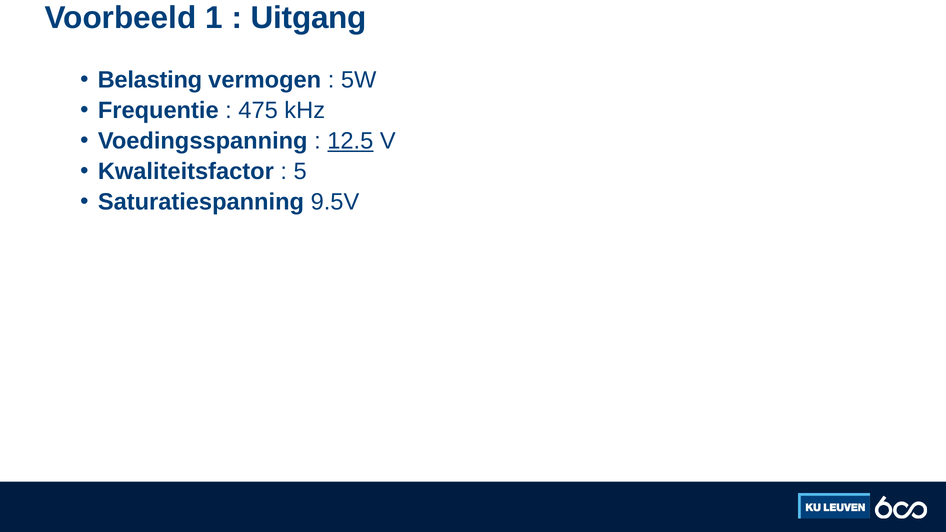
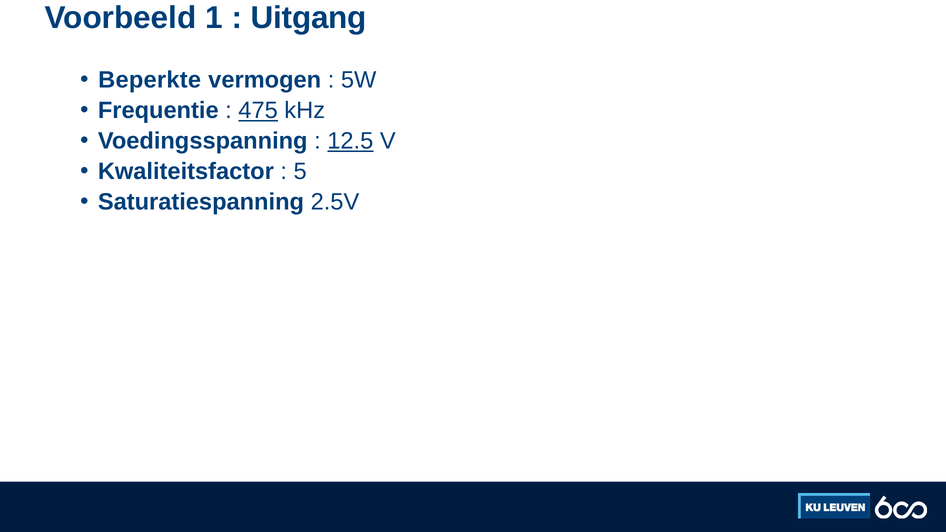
Belasting: Belasting -> Beperkte (150, 80)
475 underline: none -> present (258, 110)
9.5V: 9.5V -> 2.5V (335, 202)
